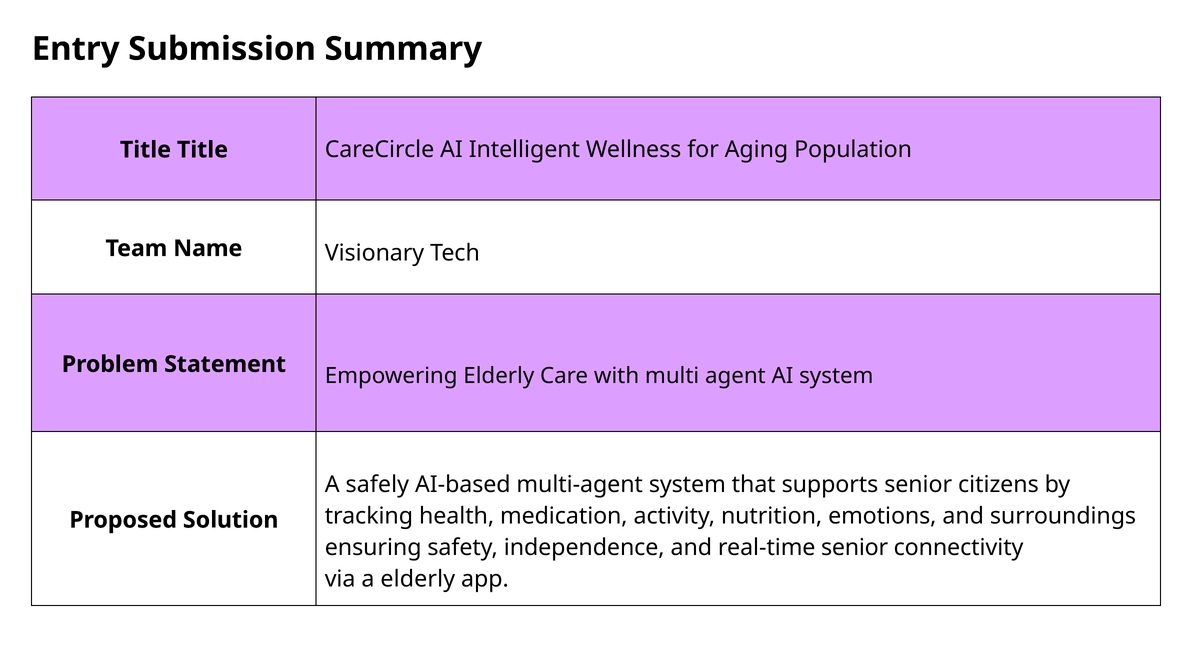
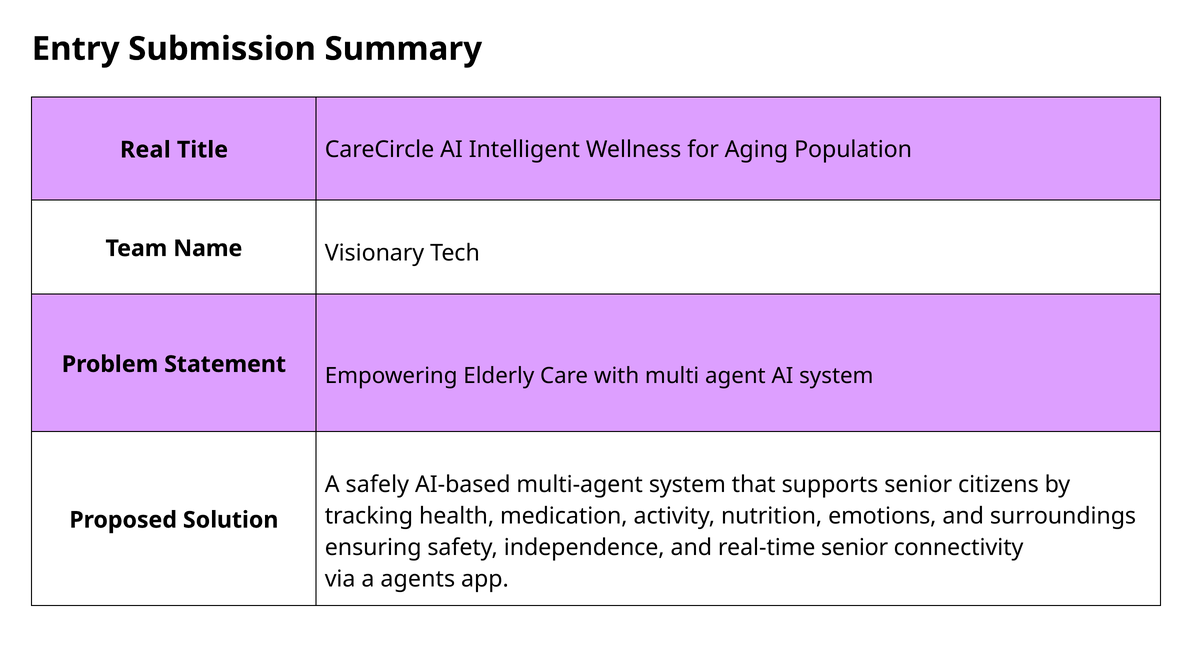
Title: Title -> Real (145, 150)
a elderly: elderly -> agents (418, 579)
